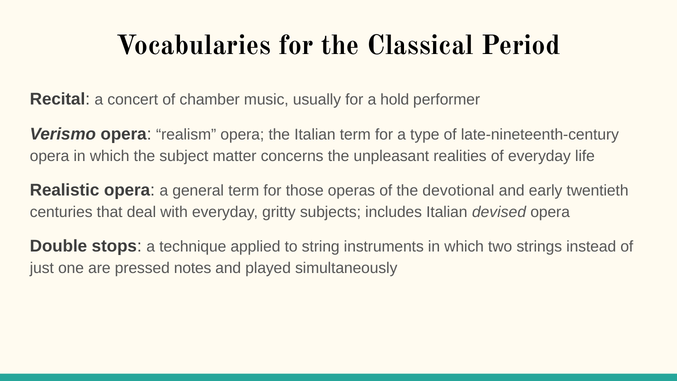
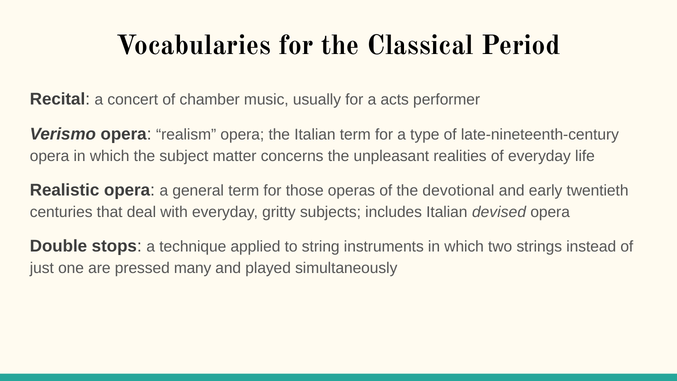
hold: hold -> acts (395, 100)
notes: notes -> many (193, 268)
